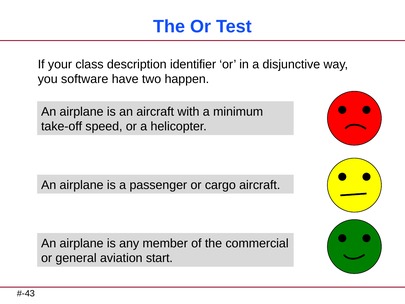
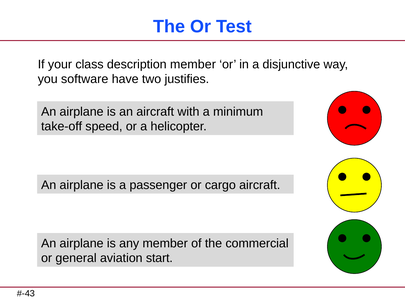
description identifier: identifier -> member (193, 64)
happen: happen -> justifies (187, 79)
